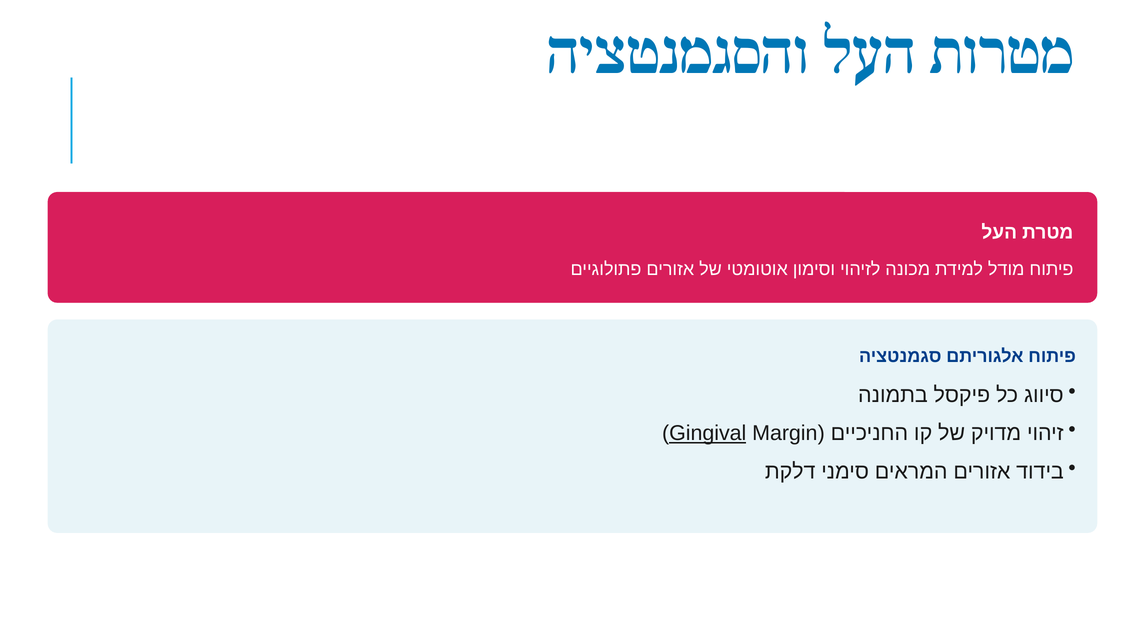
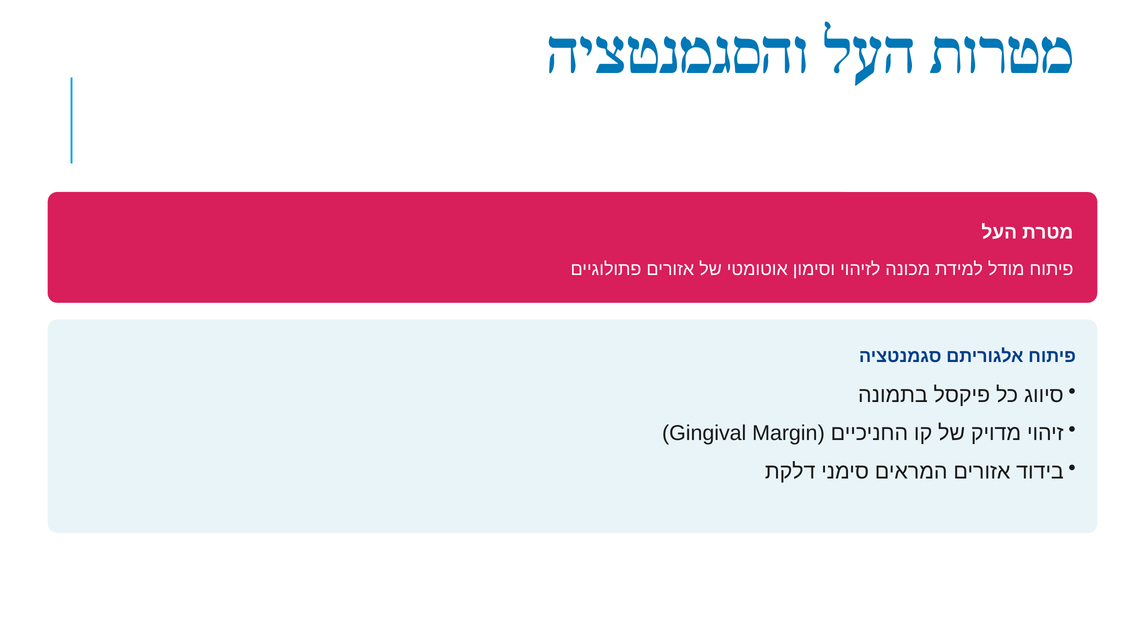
Gingival underline: present -> none (708, 433)
